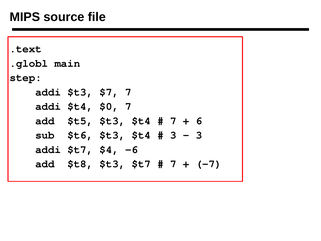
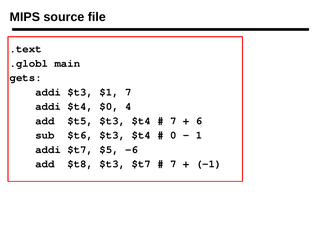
step: step -> gets (26, 78)
$7: $7 -> $1 (109, 92)
$0 7: 7 -> 4 (128, 106)
3: 3 -> 0 (173, 135)
3: 3 -> 1 (199, 135)
$4: $4 -> $5 (109, 149)
-7: -7 -> -1 (209, 164)
